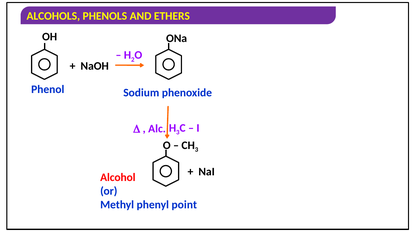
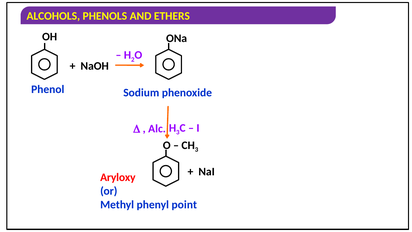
Alcohol: Alcohol -> Aryloxy (118, 177)
